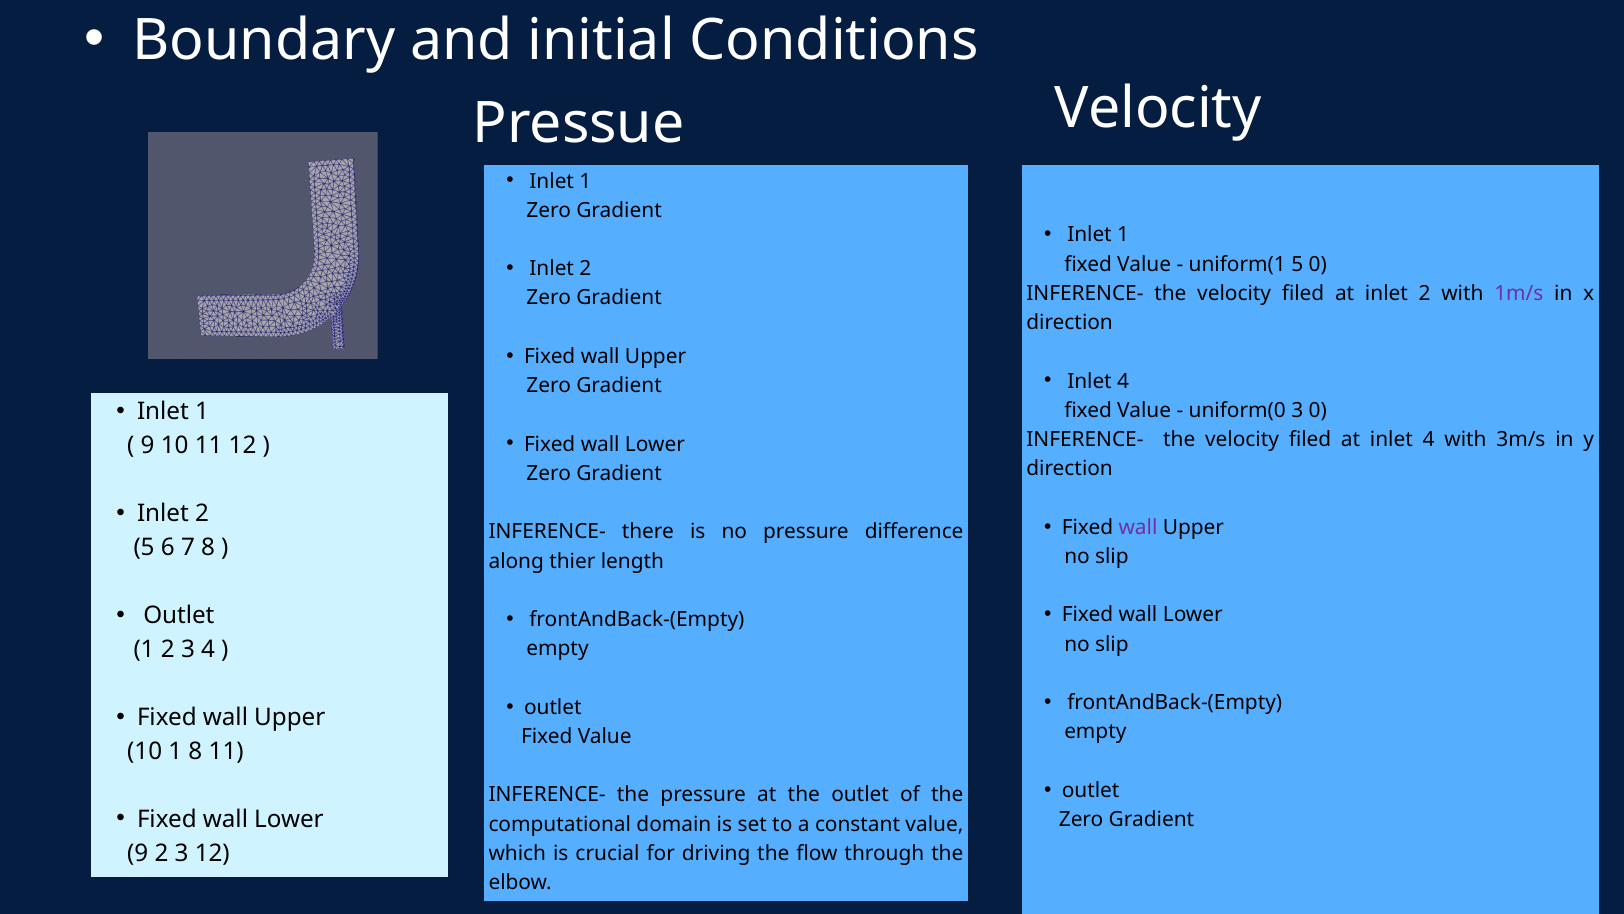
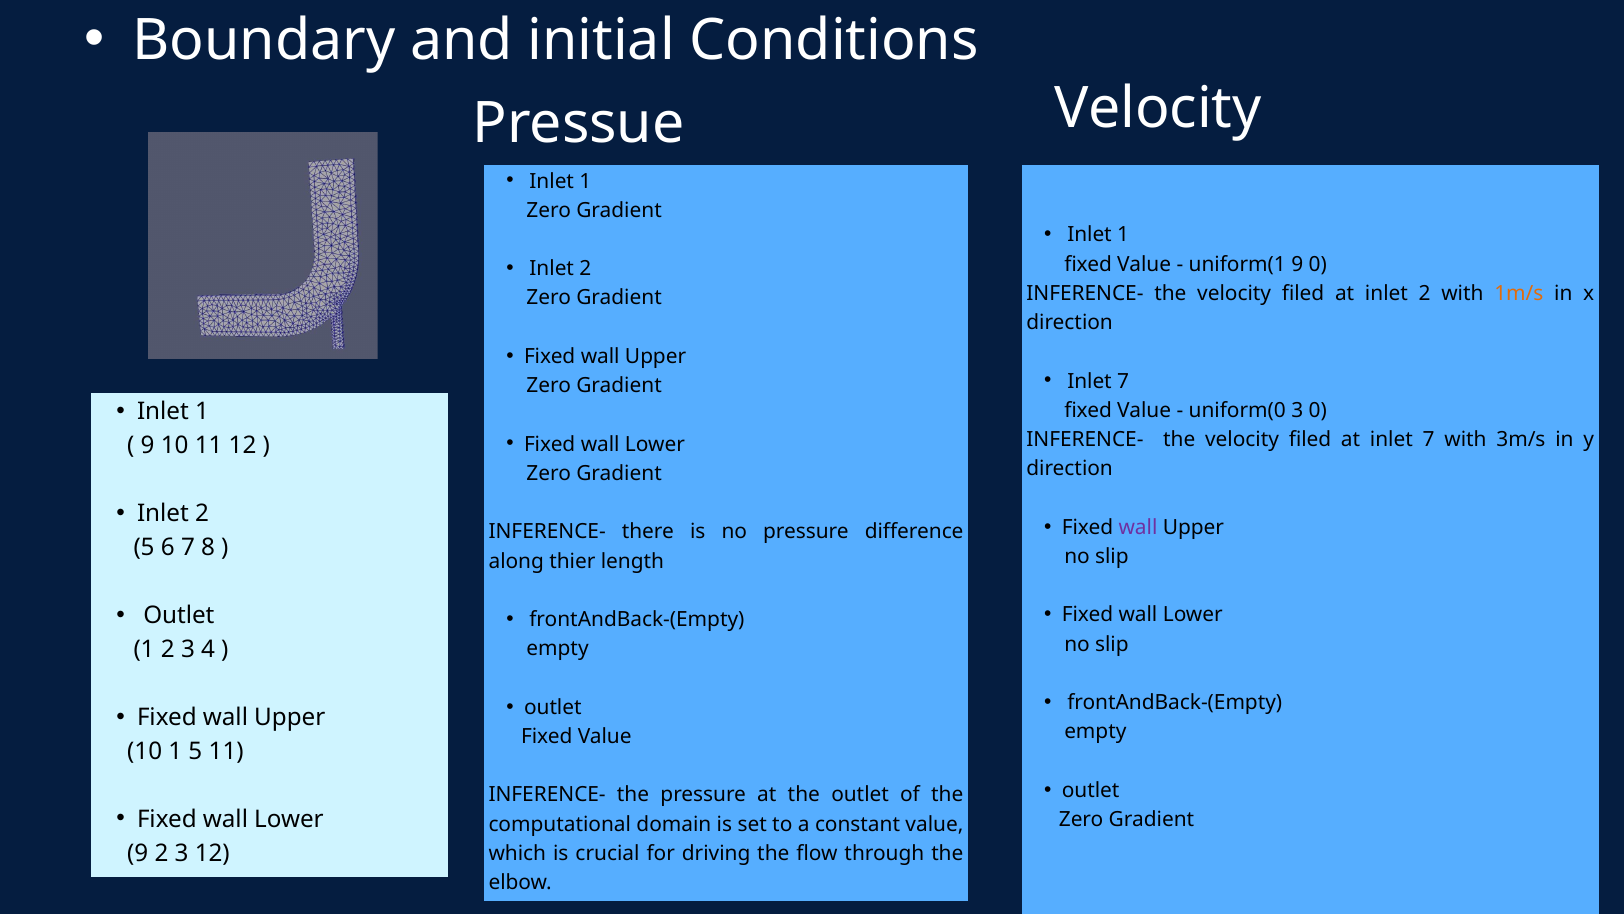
uniform(1 5: 5 -> 9 (1297, 264)
1m/s colour: purple -> orange (1519, 293)
4: 4 -> 7 (1123, 381)
at inlet 4: 4 -> 7 (1429, 439)
1 8: 8 -> 5 (195, 751)
